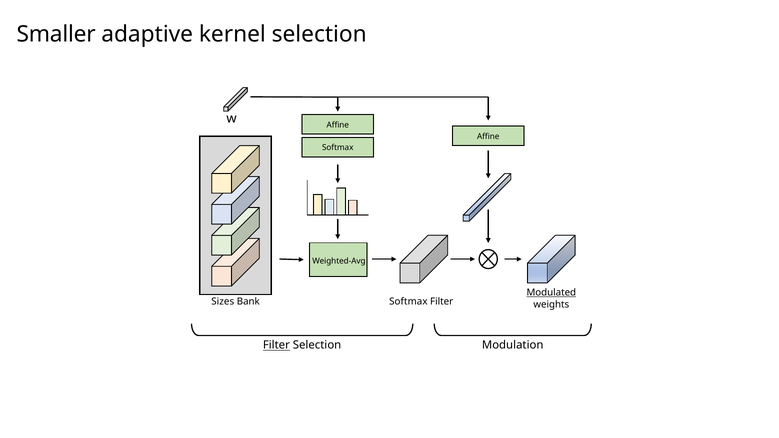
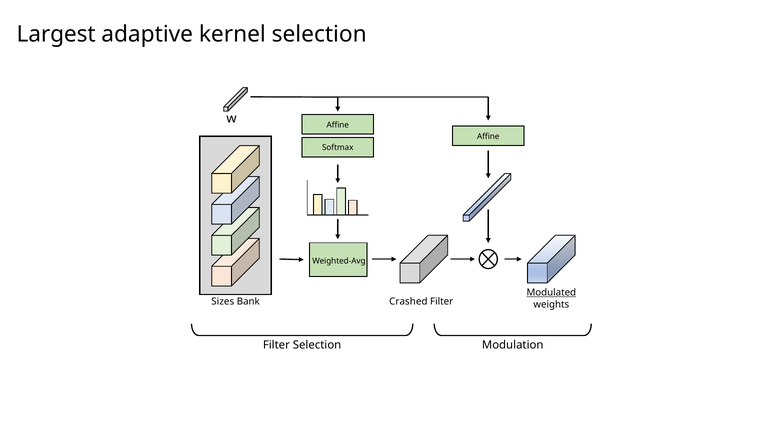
Smaller: Smaller -> Largest (56, 34)
Softmax: Softmax -> Crashed (408, 302)
Filter underline: present -> none (276, 345)
